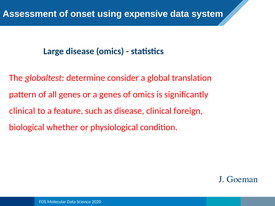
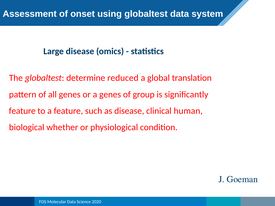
using expensive: expensive -> globaltest (146, 14)
consider: consider -> reduced (123, 78)
of omics: omics -> group (144, 95)
clinical: clinical -> feature (22, 111)
foreign: foreign -> human (188, 111)
